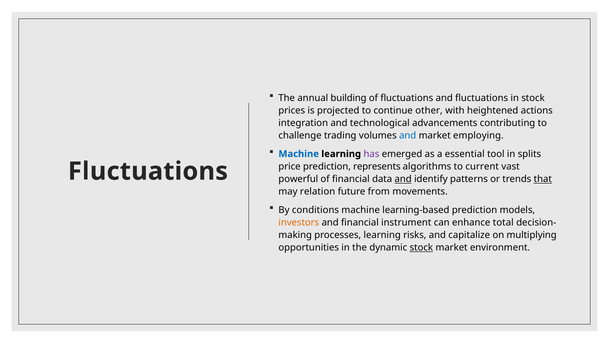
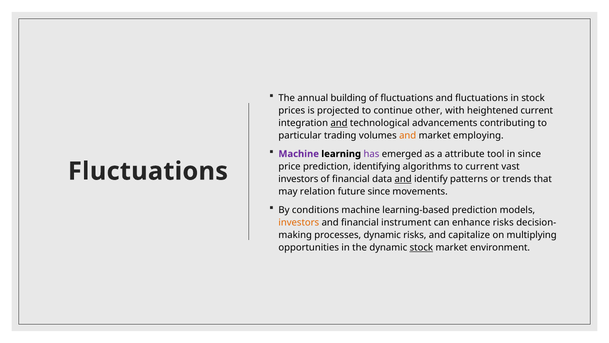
heightened actions: actions -> current (537, 110)
and underline: none -> present (339, 123)
challenge: challenge -> particular (300, 135)
and colour: blue -> orange (408, 135)
Machine colour: blue -> purple (299, 154)
essential: essential -> attribute (465, 154)
in splits: splits -> since (529, 154)
represents: represents -> identifying (377, 166)
powerful: powerful -> investors (298, 179)
that underline: present -> none (543, 179)
future from: from -> since (379, 191)
enhance total: total -> risks (503, 222)
processes learning: learning -> dynamic (382, 235)
